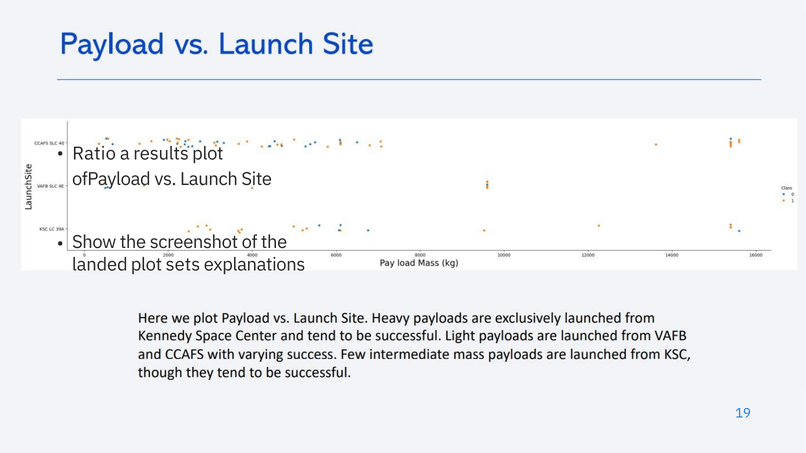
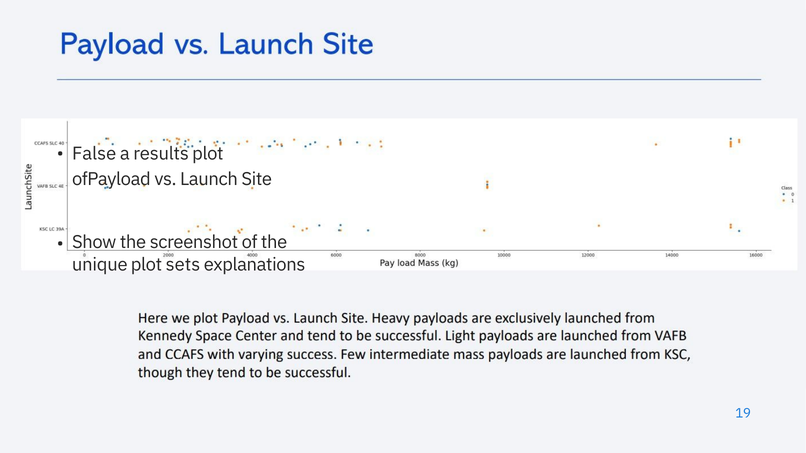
Ratio: Ratio -> False (94, 154)
landed: landed -> unique (100, 265)
